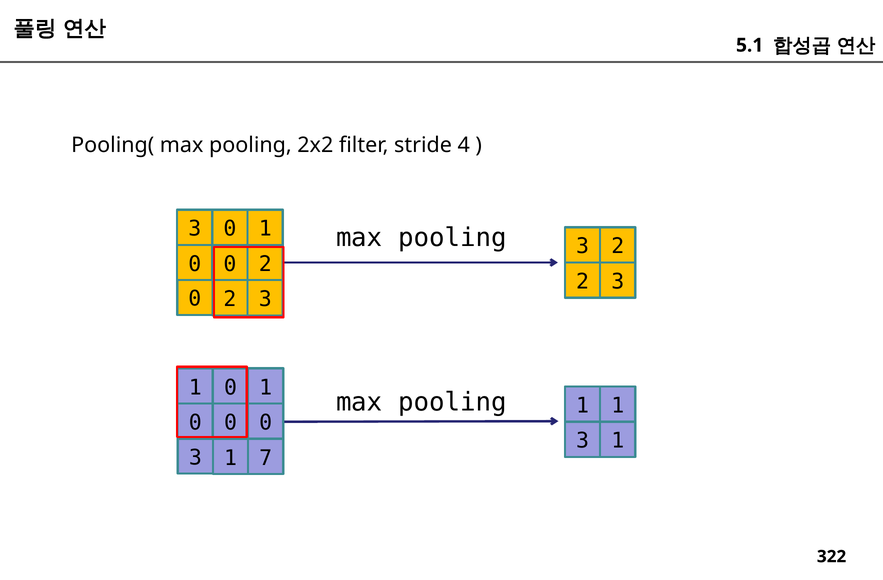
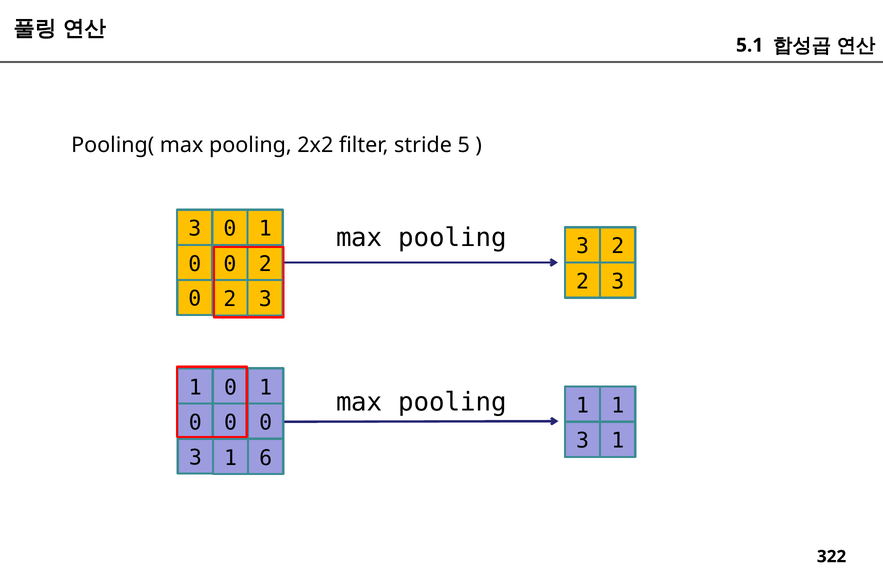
4: 4 -> 5 (464, 145)
7: 7 -> 6 (266, 458)
